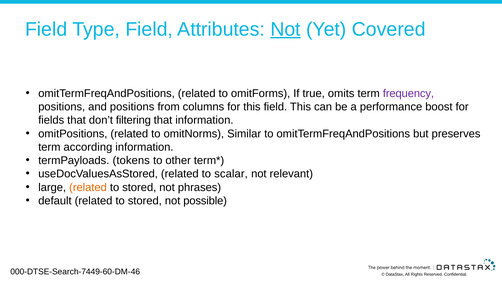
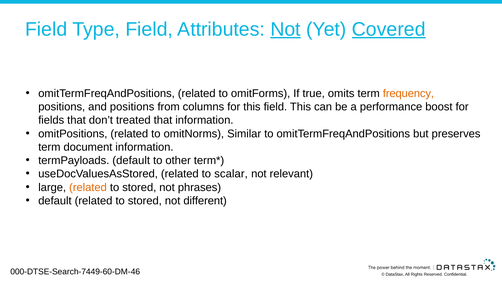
Covered underline: none -> present (389, 29)
frequency colour: purple -> orange (408, 93)
filtering: filtering -> treated (133, 120)
according: according -> document (88, 147)
termPayloads tokens: tokens -> default (131, 160)
possible: possible -> different (205, 200)
